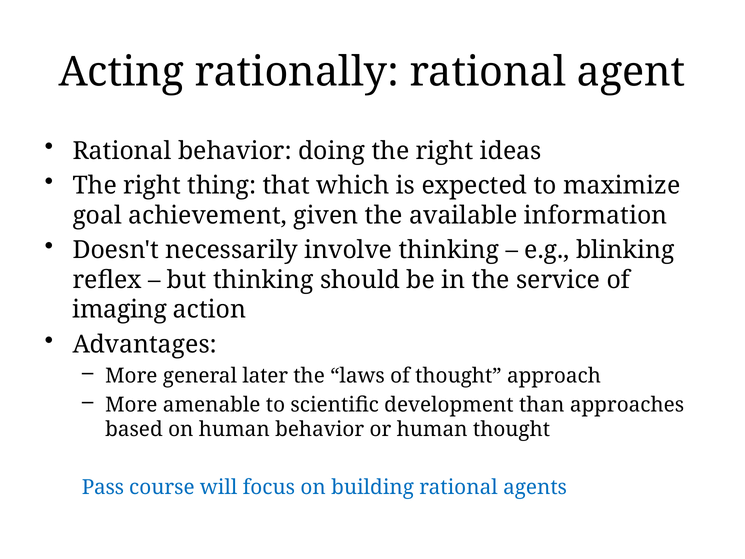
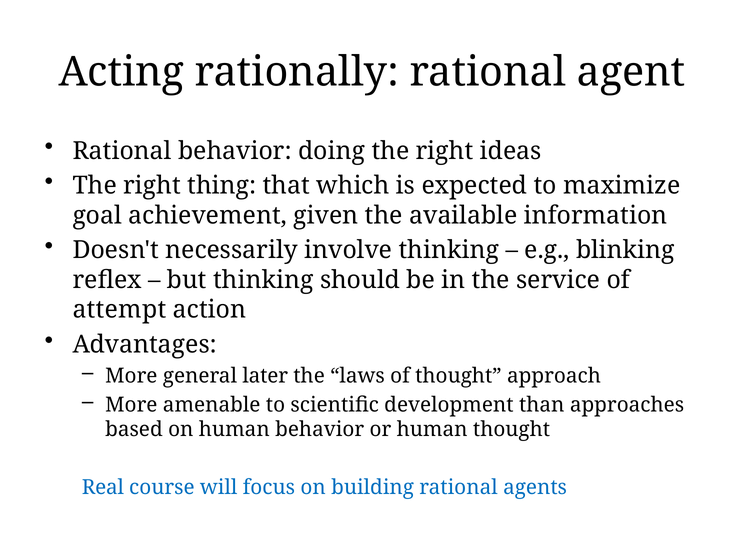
imaging: imaging -> attempt (119, 310)
Pass: Pass -> Real (103, 487)
